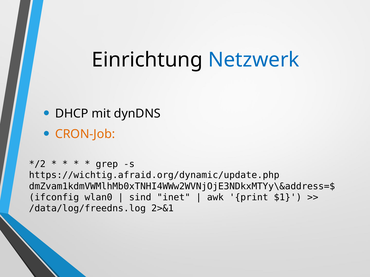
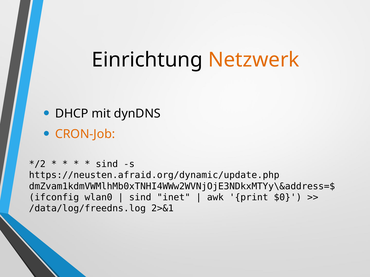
Netzwerk colour: blue -> orange (254, 60)
grep: grep -> sind (107, 164)
https://wichtig.afraid.org/dynamic/update.php: https://wichtig.afraid.org/dynamic/update.php -> https://neusten.afraid.org/dynamic/update.php (154, 175)
$1: $1 -> $0 (288, 198)
